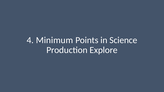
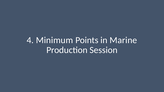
Science: Science -> Marine (123, 40)
Explore: Explore -> Session (104, 50)
